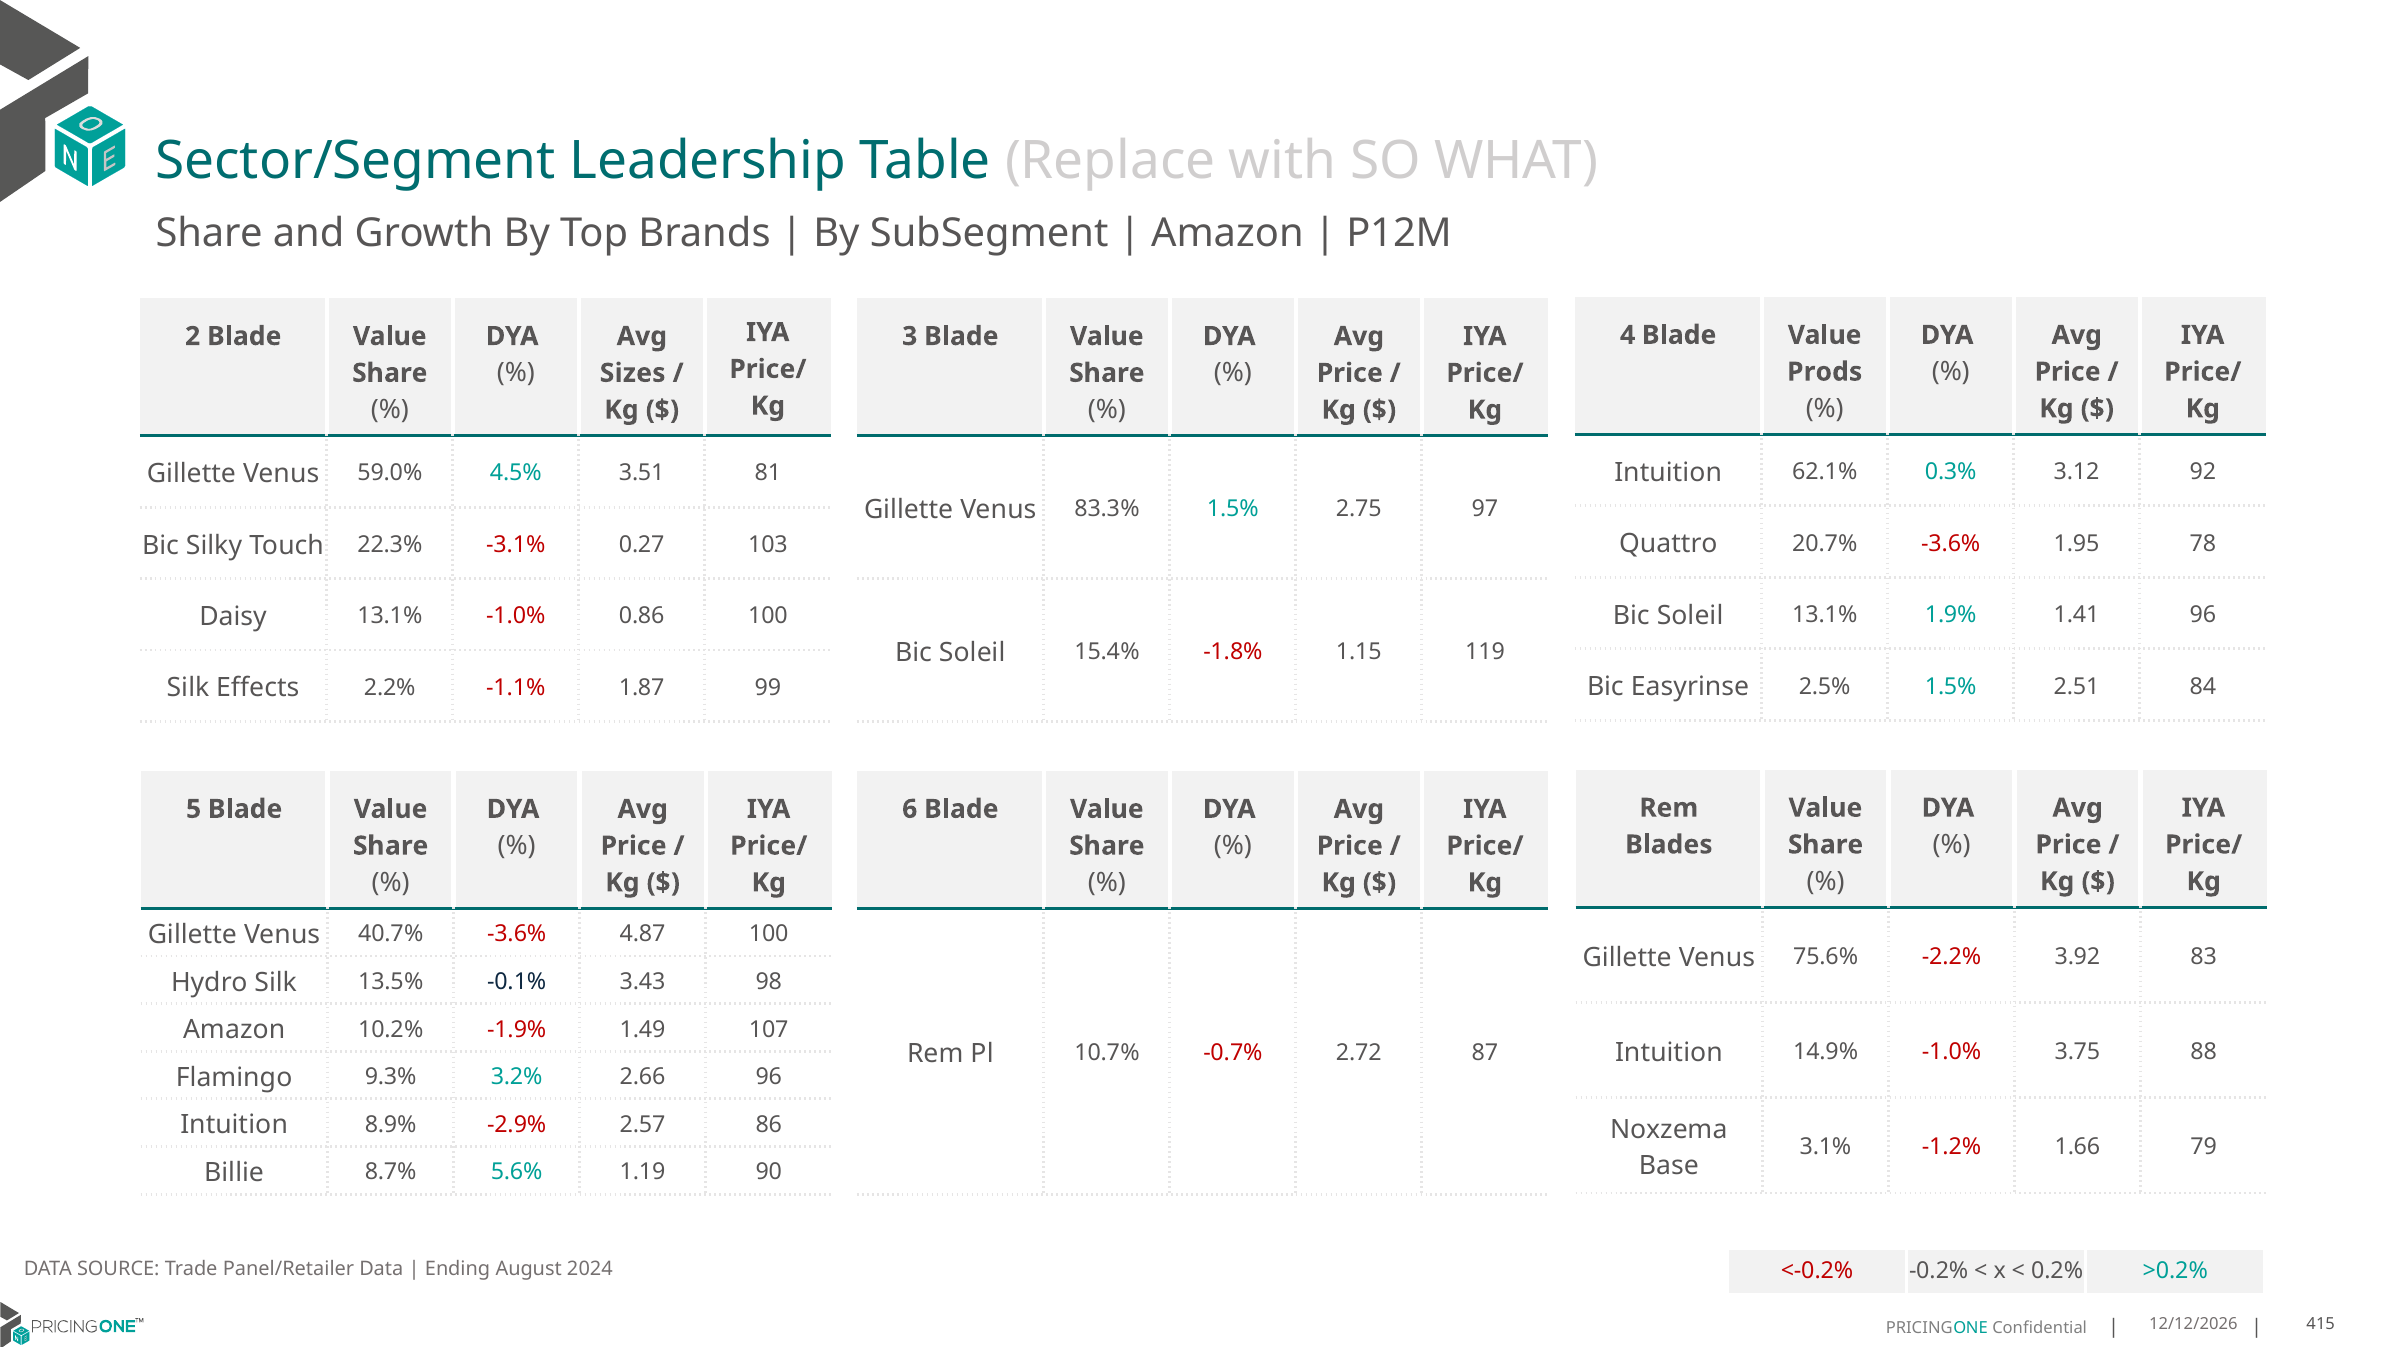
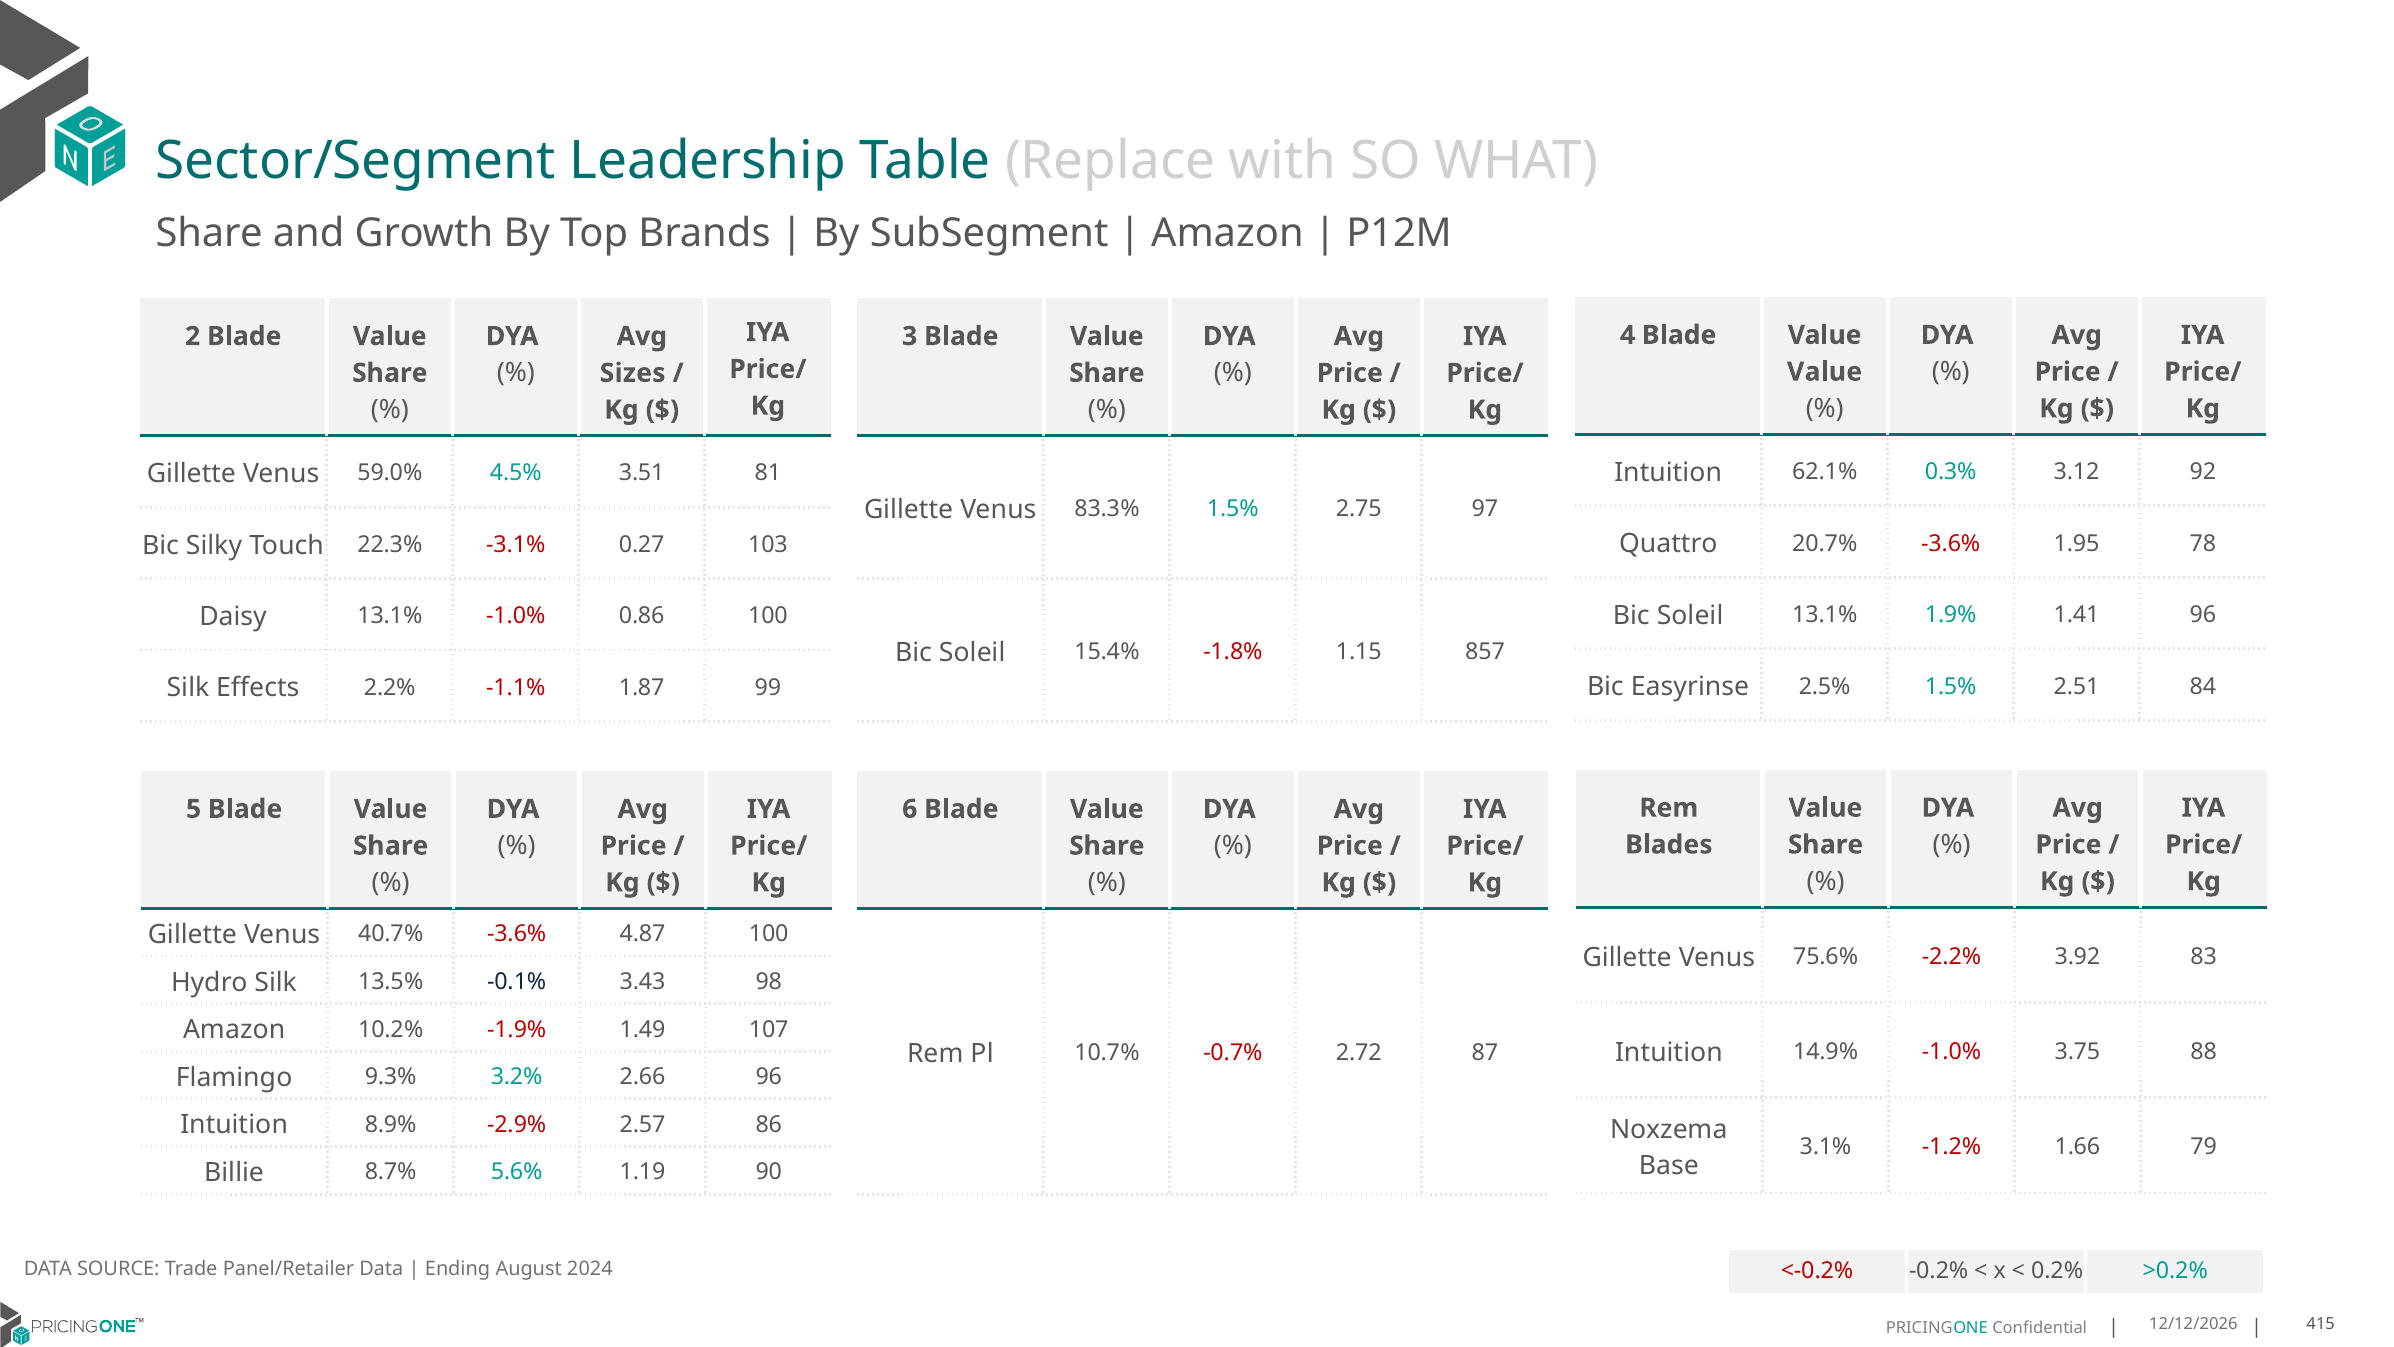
Prods: Prods -> Value (1825, 372)
119: 119 -> 857 (1485, 652)
